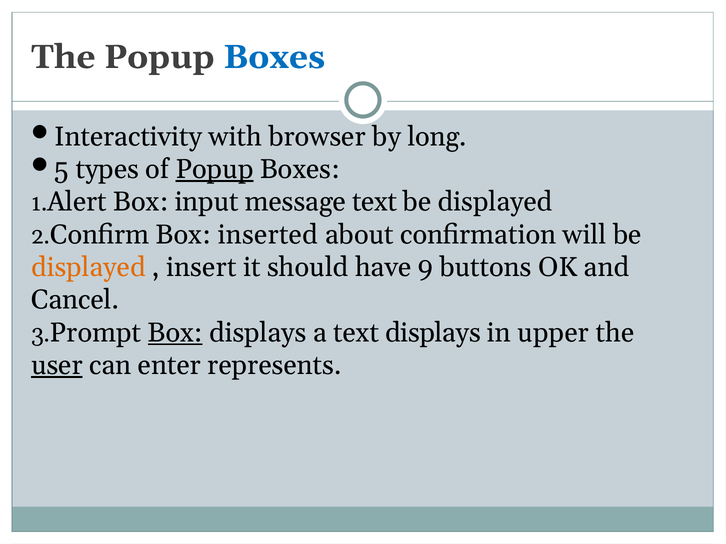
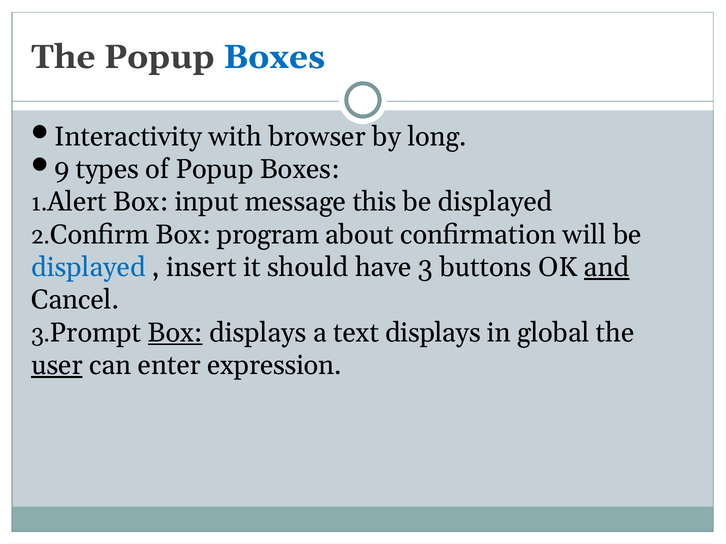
5: 5 -> 9 (62, 169)
Popup underline: present -> none (215, 169)
message text: text -> this (375, 202)
inserted: inserted -> program (268, 235)
displayed colour: orange -> blue (88, 268)
have 9: 9 -> 3 (425, 268)
and underline: none -> present (607, 268)
upper: upper -> global (553, 333)
represents: represents -> expression (275, 366)
